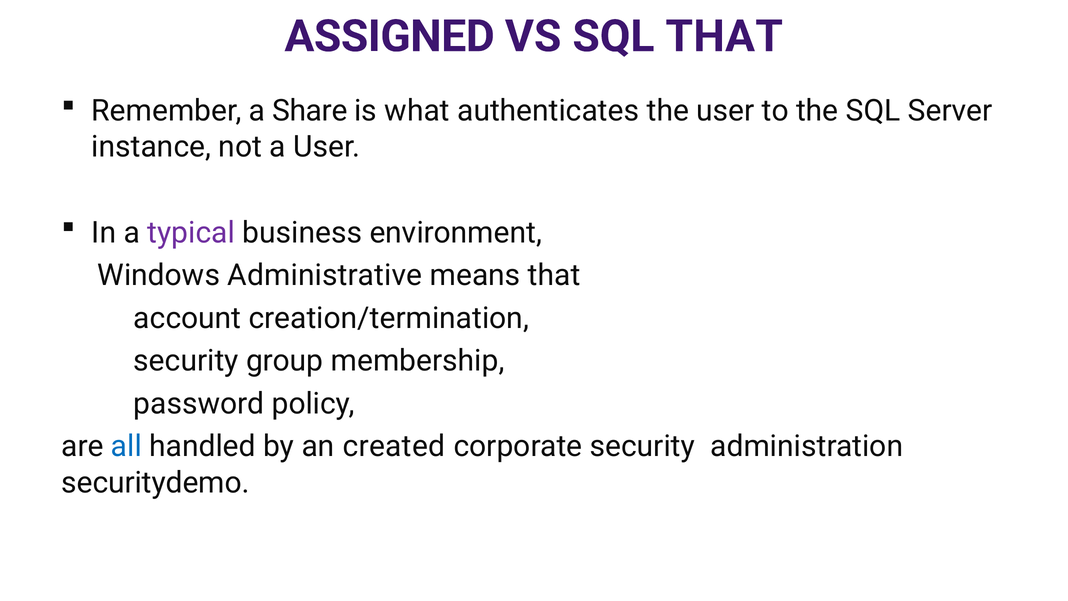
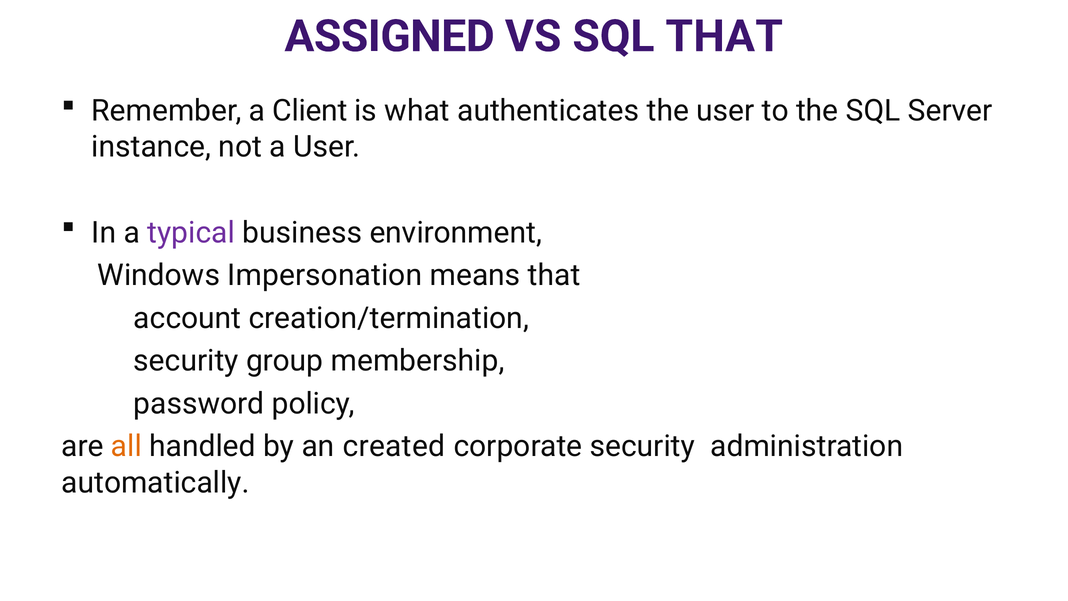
Share: Share -> Client (310, 111)
Administrative: Administrative -> Impersonation (325, 275)
all colour: blue -> orange (126, 446)
securitydemo: securitydemo -> automatically (155, 482)
